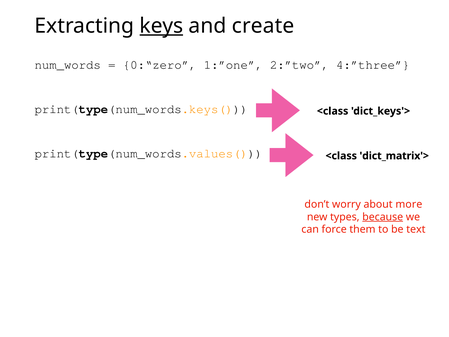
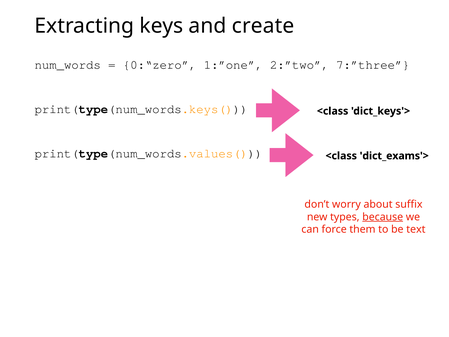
keys underline: present -> none (161, 26)
4:”three: 4:”three -> 7:”three (373, 65)
dict_matrix'>: dict_matrix'> -> dict_exams'> (394, 156)
more: more -> suffix (409, 204)
